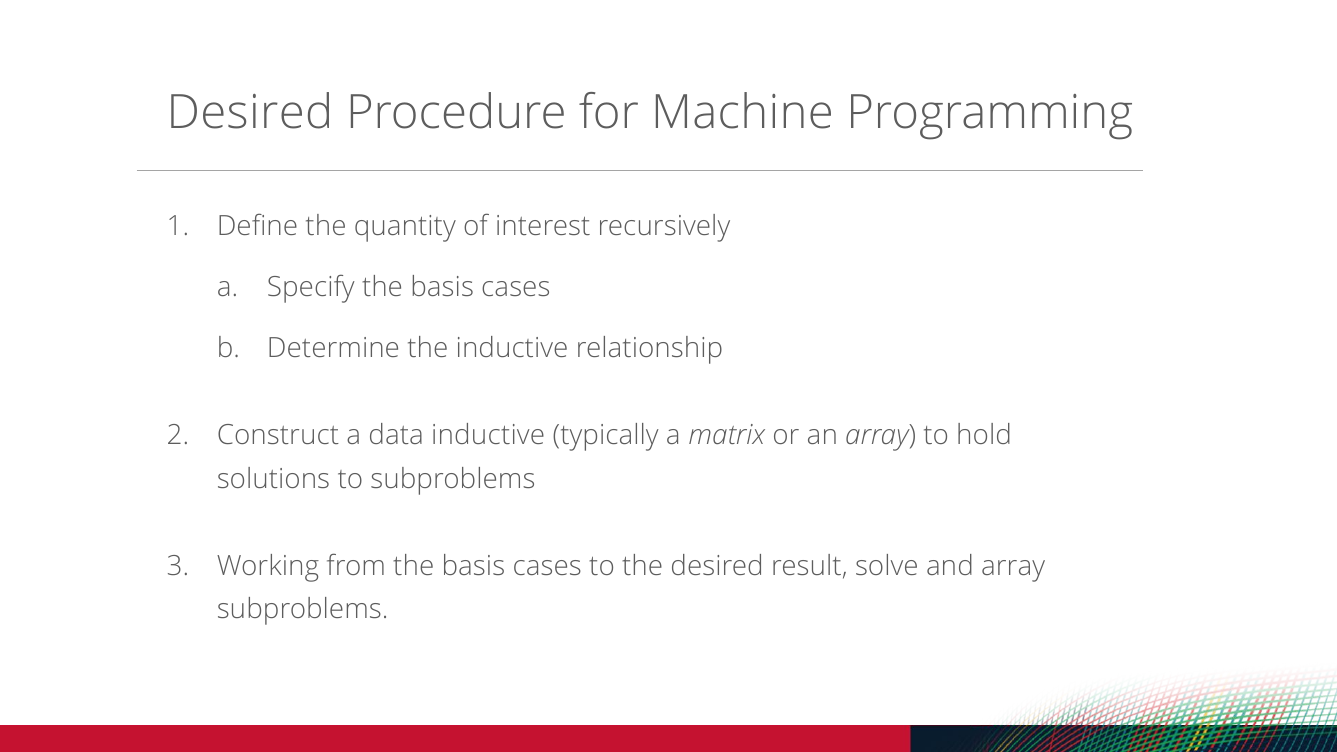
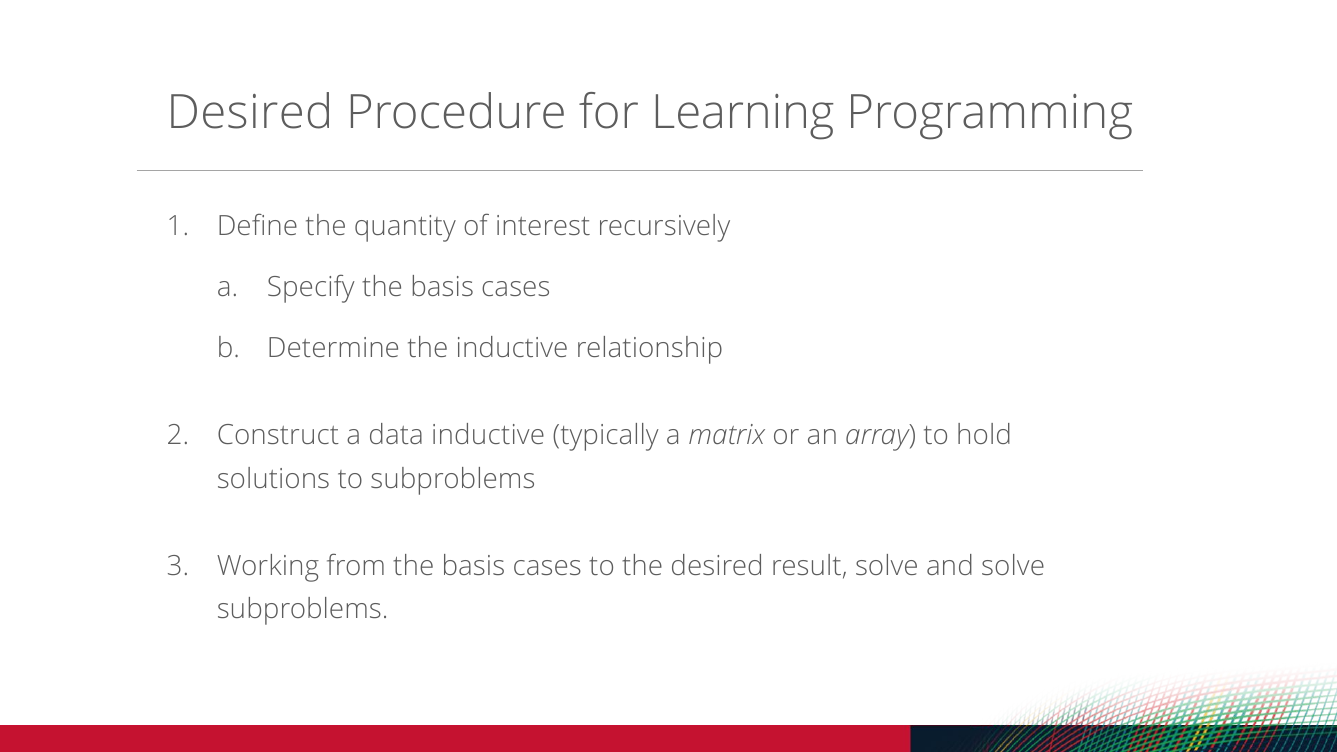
Machine: Machine -> Learning (743, 113)
and array: array -> solve (1013, 566)
